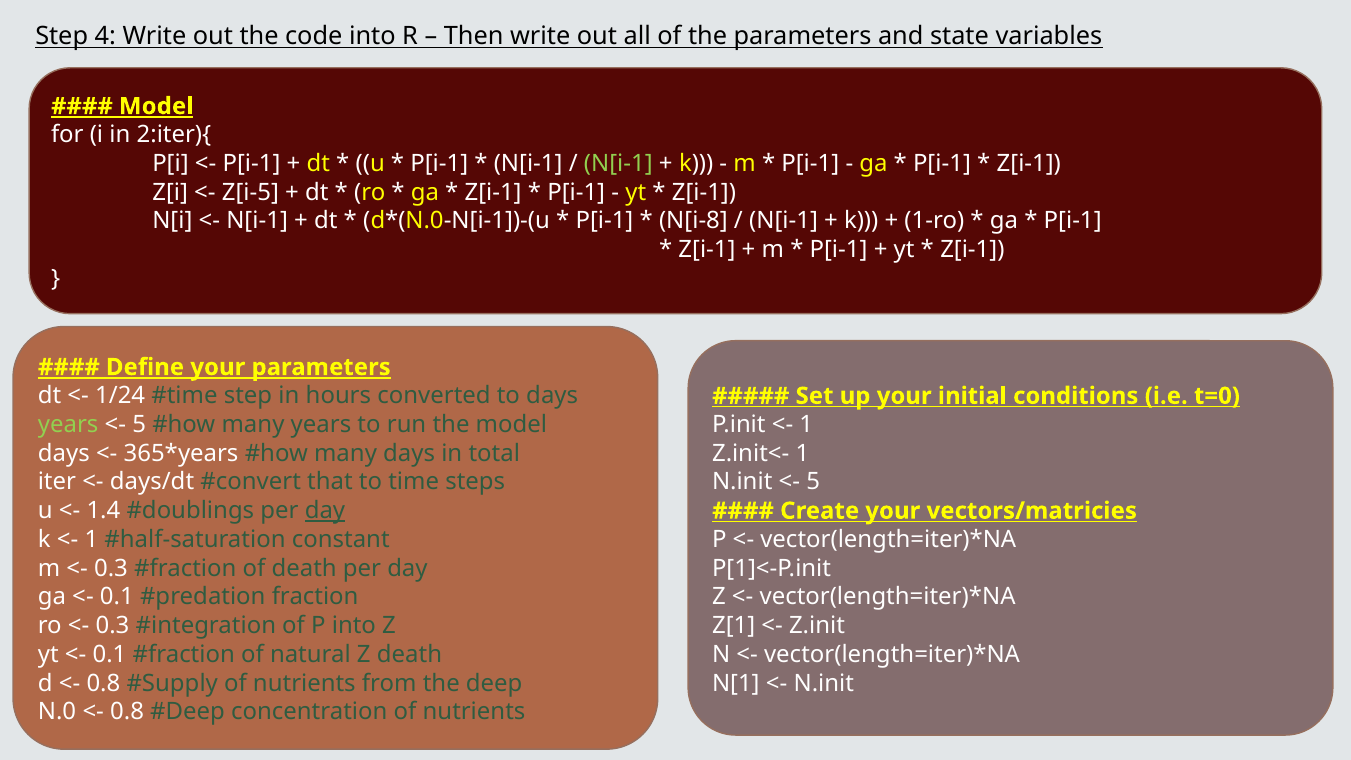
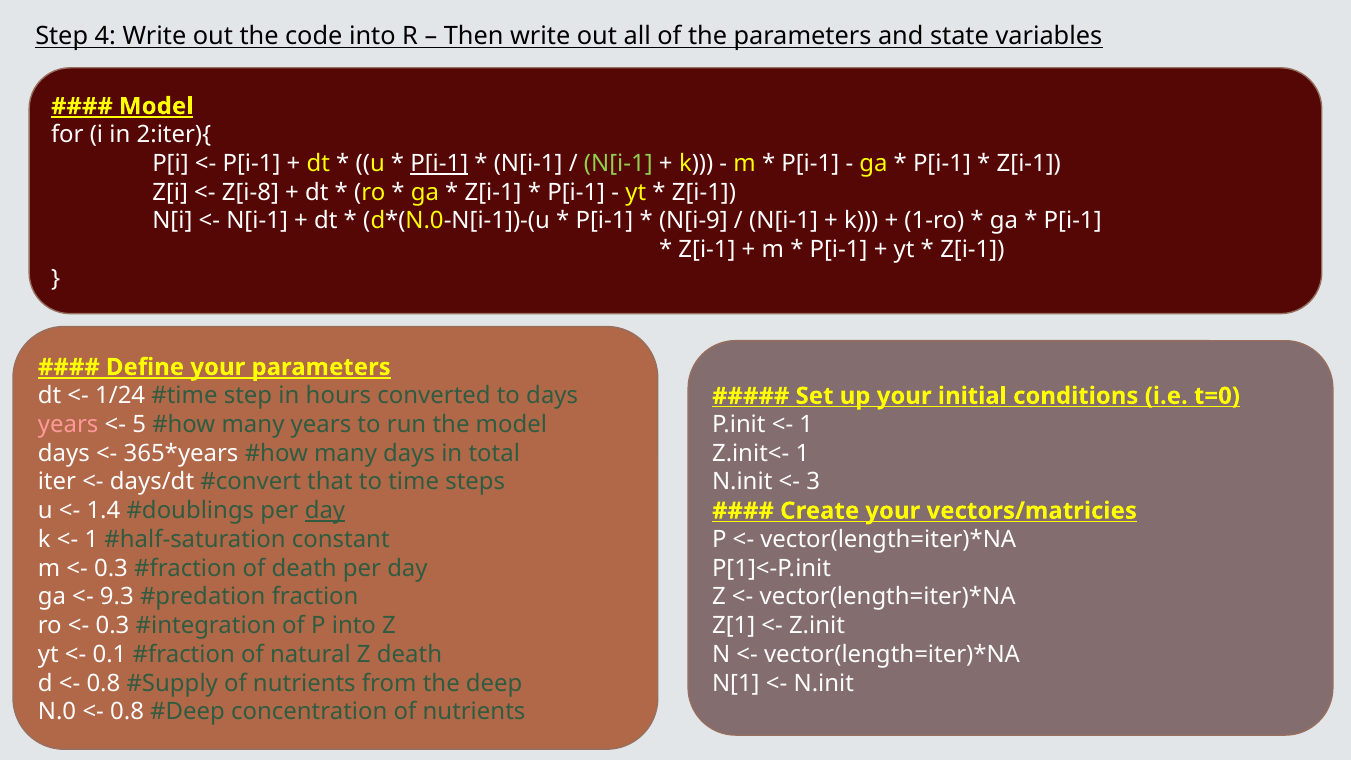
P[i-1 underline: none -> present (439, 164)
Z[i-5: Z[i-5 -> Z[i-8 (250, 192)
N[i-8: N[i-8 -> N[i-9 (693, 221)
years colour: light green -> pink (68, 425)
5: 5 -> 3 (813, 482)
0.1: 0.1 -> 9.3 (117, 597)
